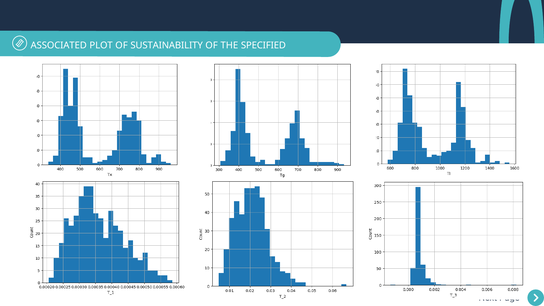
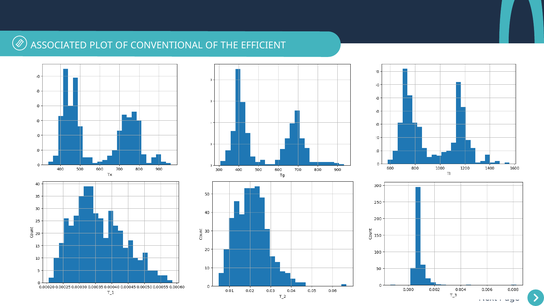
SUSTAINABILITY: SUSTAINABILITY -> CONVENTIONAL (167, 45)
SPECIFIED: SPECIFIED -> EFFICIENT (263, 45)
